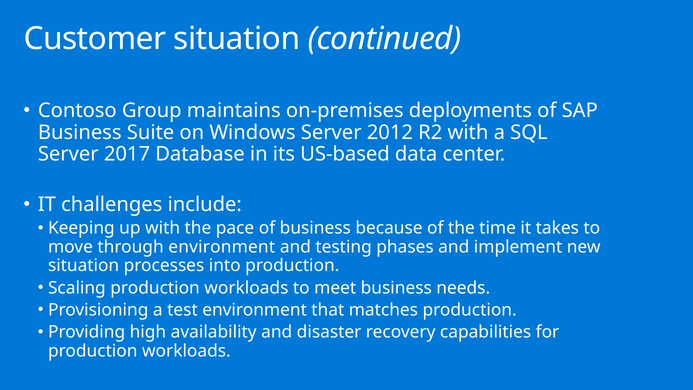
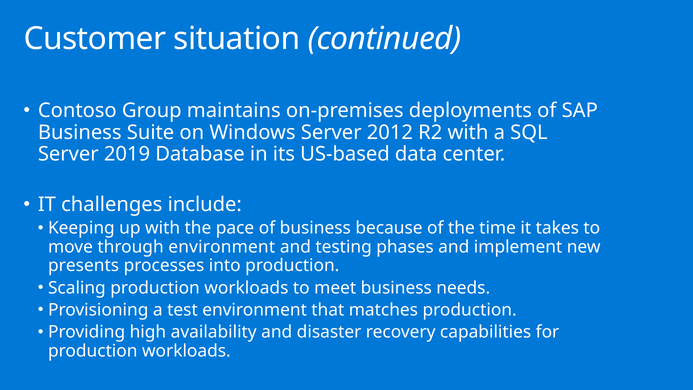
2017: 2017 -> 2019 (127, 154)
situation: situation -> presents (84, 266)
